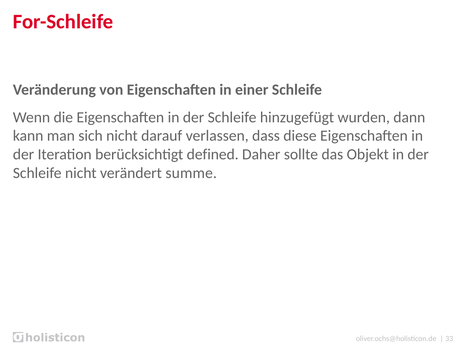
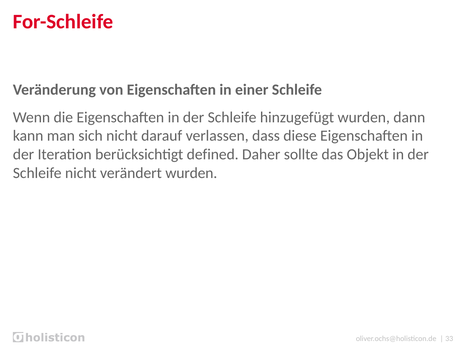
verändert summe: summe -> wurden (191, 173)
